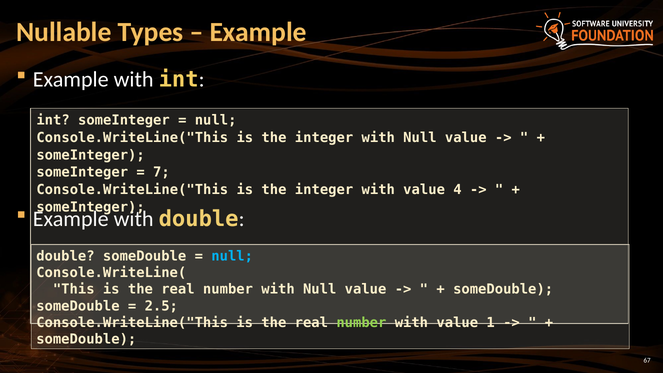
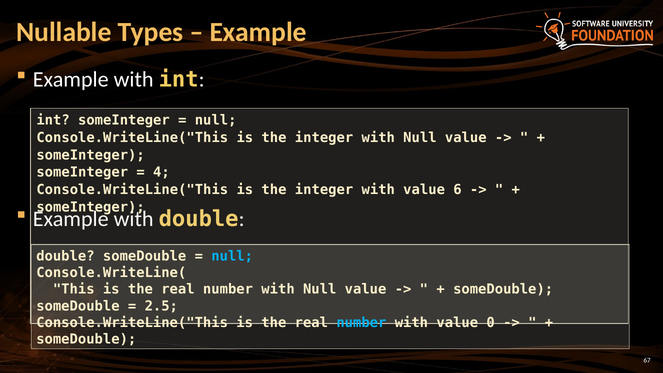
7: 7 -> 4 (161, 172)
4: 4 -> 6 (457, 190)
number colour: light green -> light blue (361, 323)
1: 1 -> 0 (491, 323)
